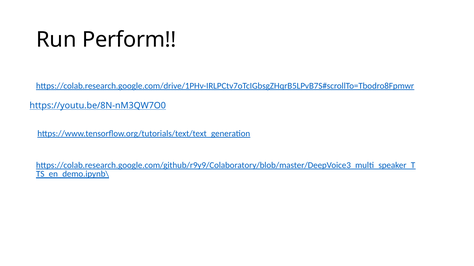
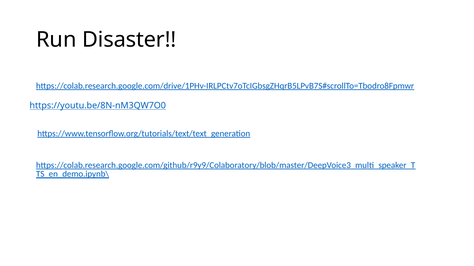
Perform: Perform -> Disaster (129, 40)
